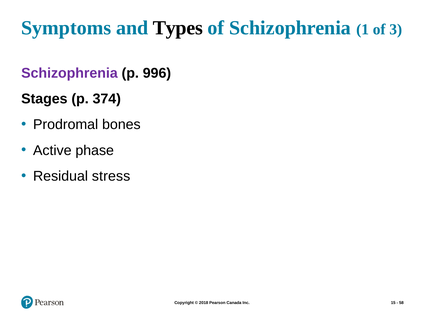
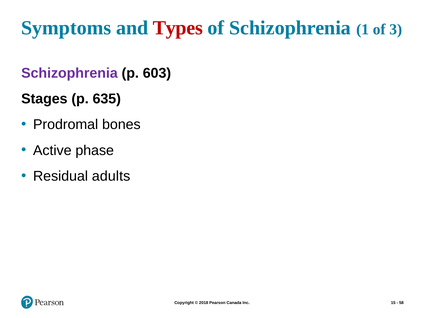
Types colour: black -> red (178, 28)
996: 996 -> 603 (157, 73)
374: 374 -> 635 (107, 99)
stress: stress -> adults (111, 176)
